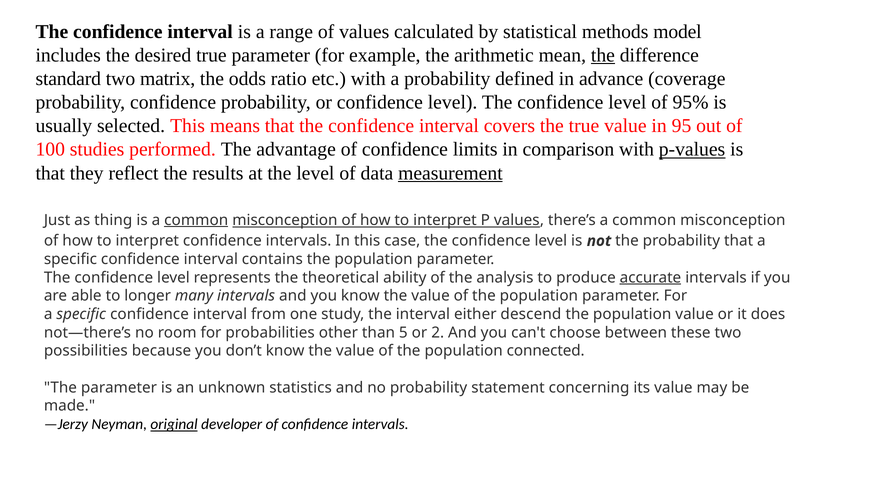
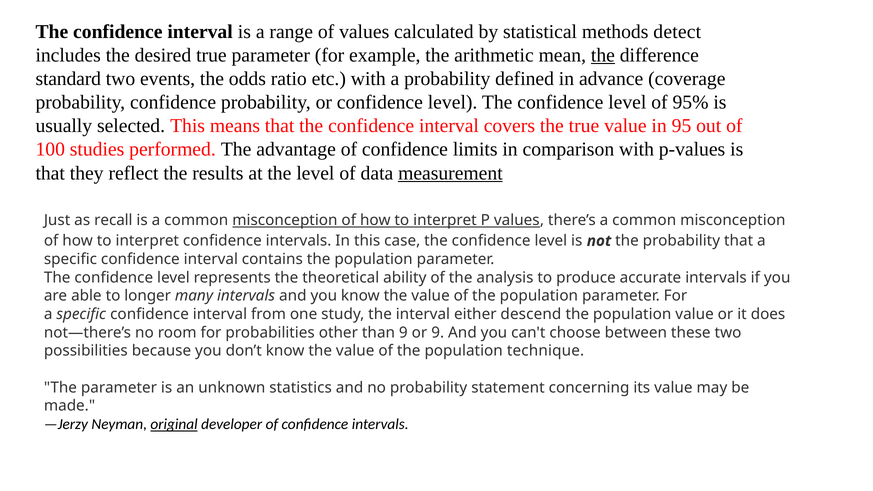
model: model -> detect (677, 32)
matrix: matrix -> events (168, 79)
p-values underline: present -> none (692, 149)
thing: thing -> recall (113, 220)
common underline: present -> none (196, 220)
accurate underline: present -> none (650, 278)
than 5: 5 -> 9 (403, 333)
or 2: 2 -> 9 (438, 333)
connected: connected -> technique (546, 351)
